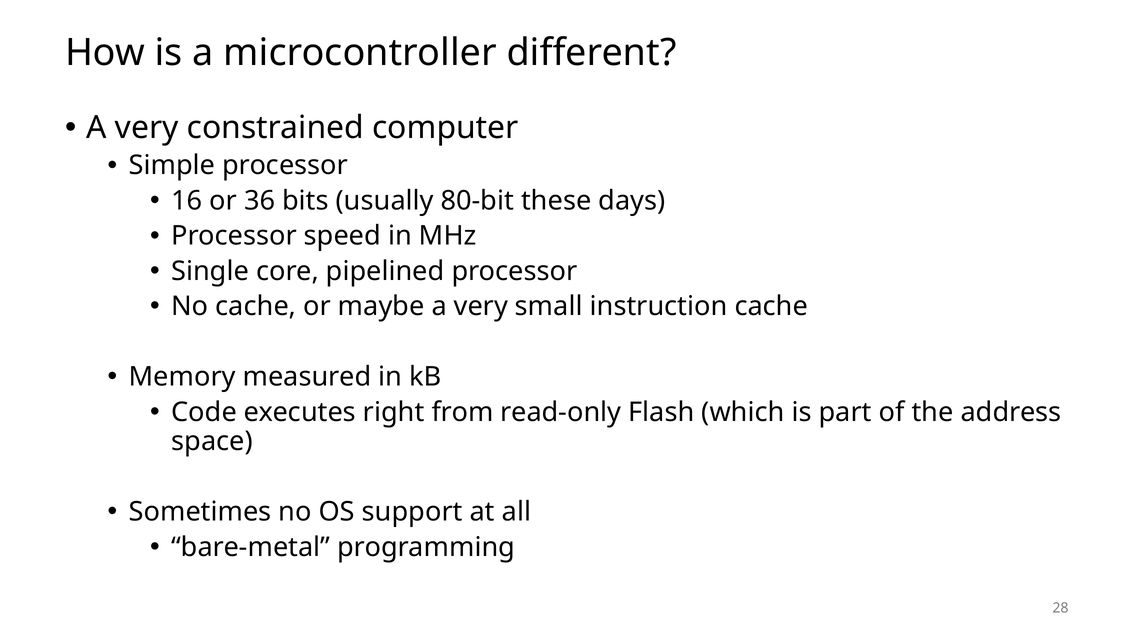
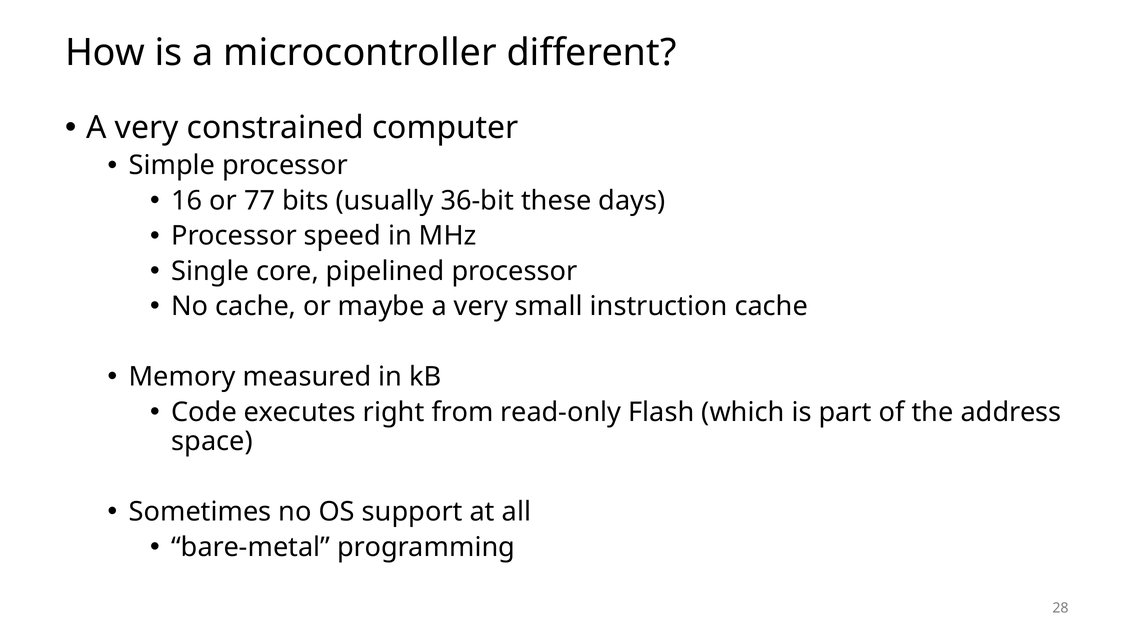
36: 36 -> 77 (260, 201)
80-bit: 80-bit -> 36-bit (477, 201)
